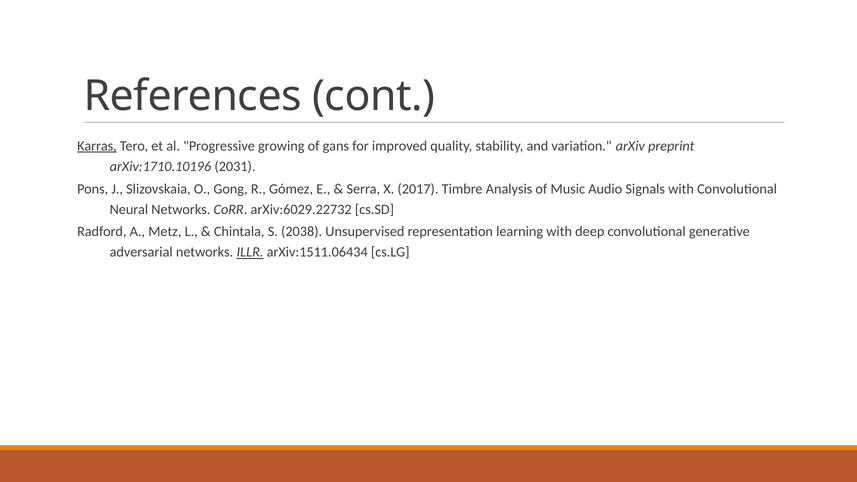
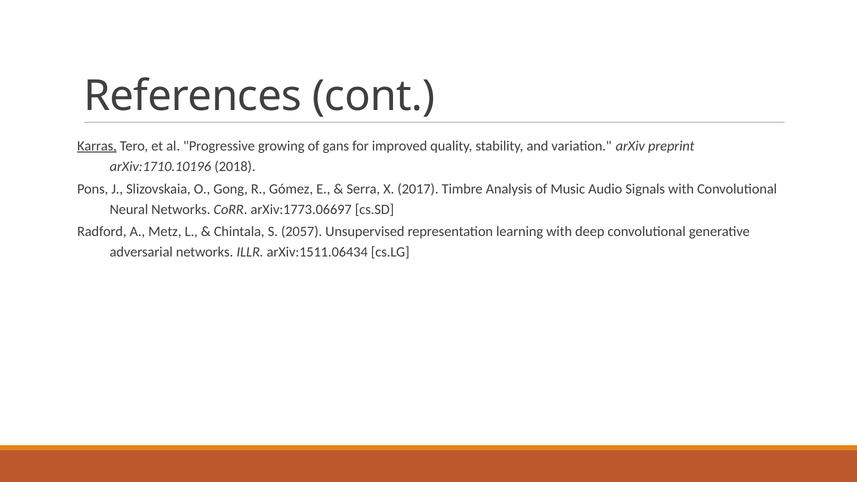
2031: 2031 -> 2018 (235, 166)
arXiv:6029.22732: arXiv:6029.22732 -> arXiv:1773.06697 (301, 209)
2038: 2038 -> 2057 (302, 232)
ILLR underline: present -> none (250, 252)
